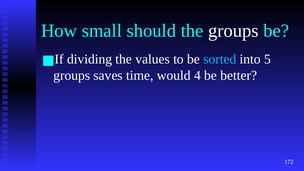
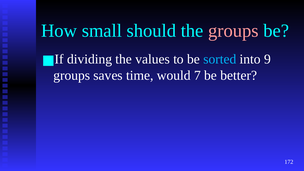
groups colour: white -> pink (233, 31)
5: 5 -> 9 (267, 59)
4: 4 -> 7 (197, 75)
